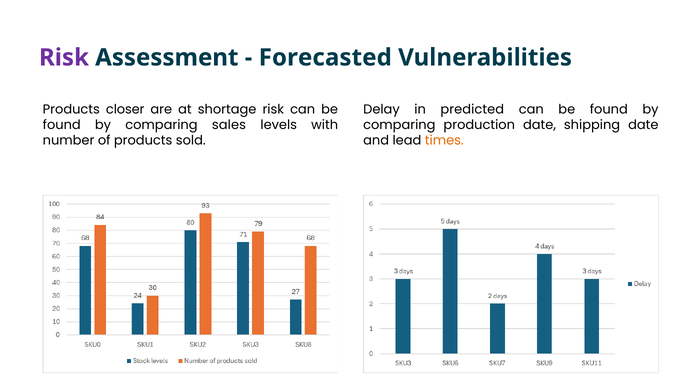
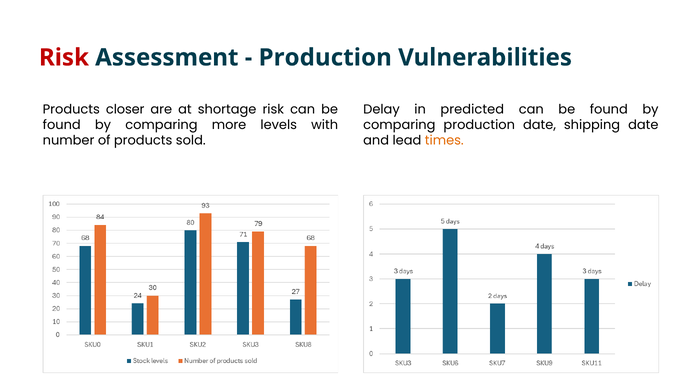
Risk colour: purple -> red (64, 58)
Forecasted: Forecasted -> Production (325, 58)
sales: sales -> more (229, 125)
